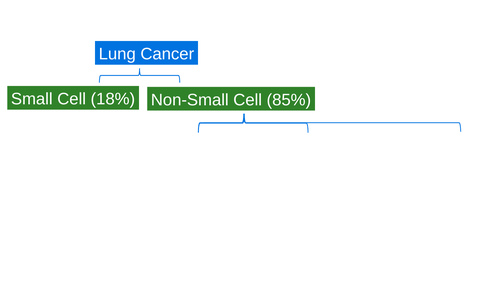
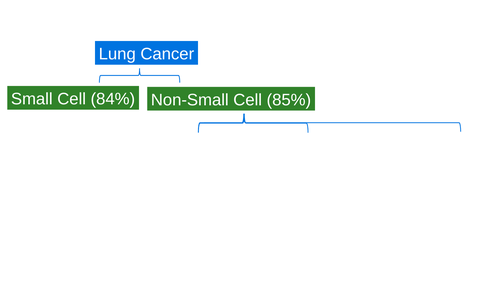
18%: 18% -> 84% (113, 99)
